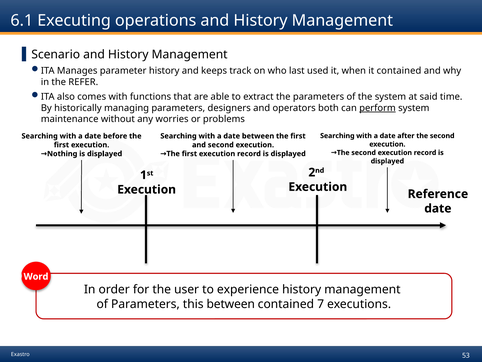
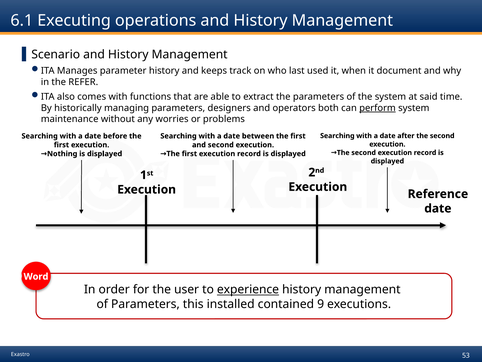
it contained: contained -> document (399, 71)
experience underline: none -> present (248, 289)
this between: between -> installed (231, 304)
7: 7 -> 9 (321, 304)
